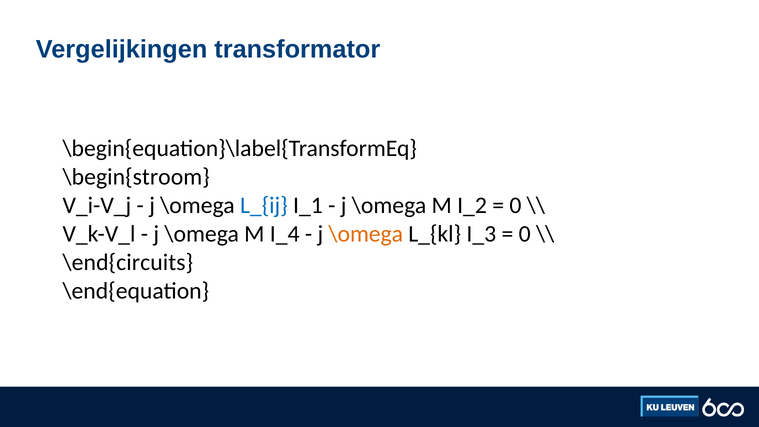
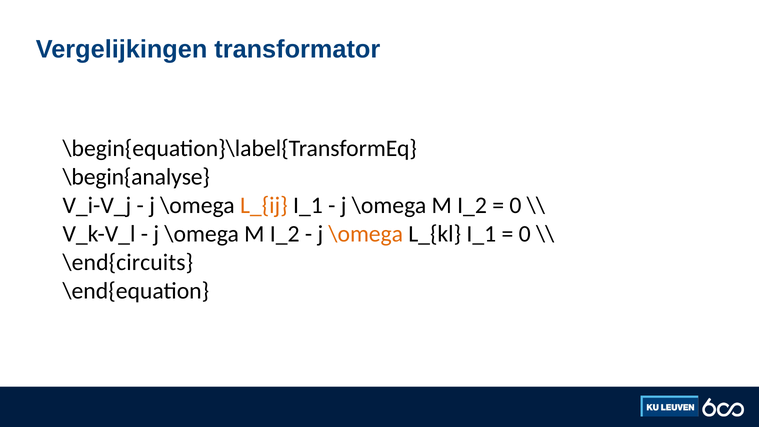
\begin{stroom: \begin{stroom -> \begin{analyse (136, 177)
L_{ij colour: blue -> orange (264, 205)
I_4: I_4 -> I_2 (285, 234)
L_{kl I_3: I_3 -> I_1 (481, 234)
